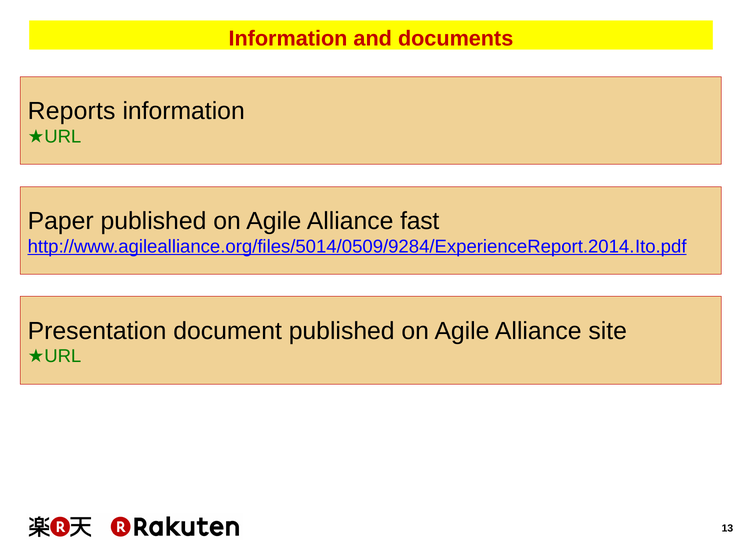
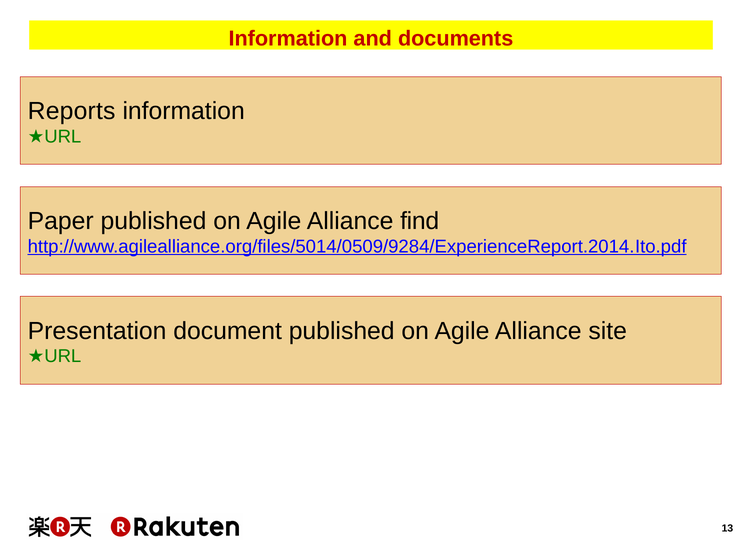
fast: fast -> find (420, 221)
